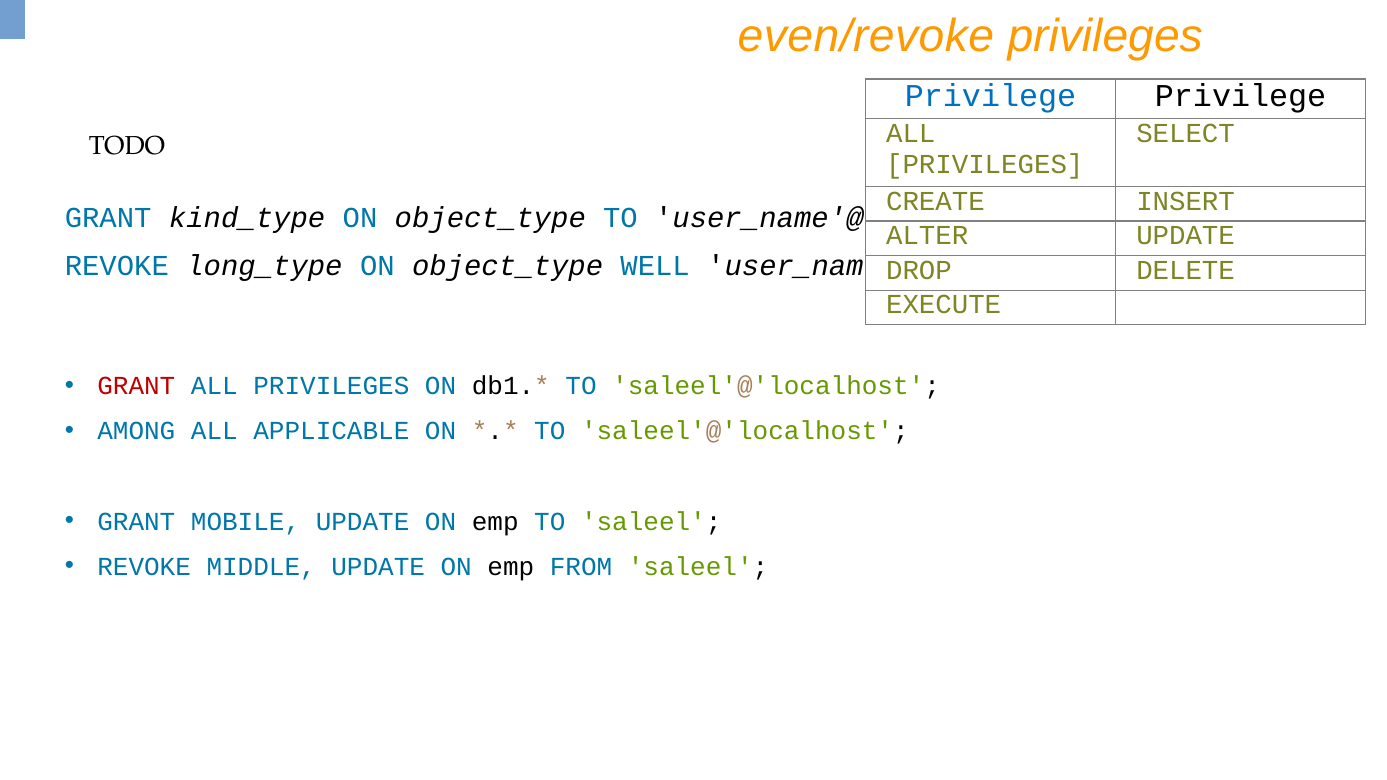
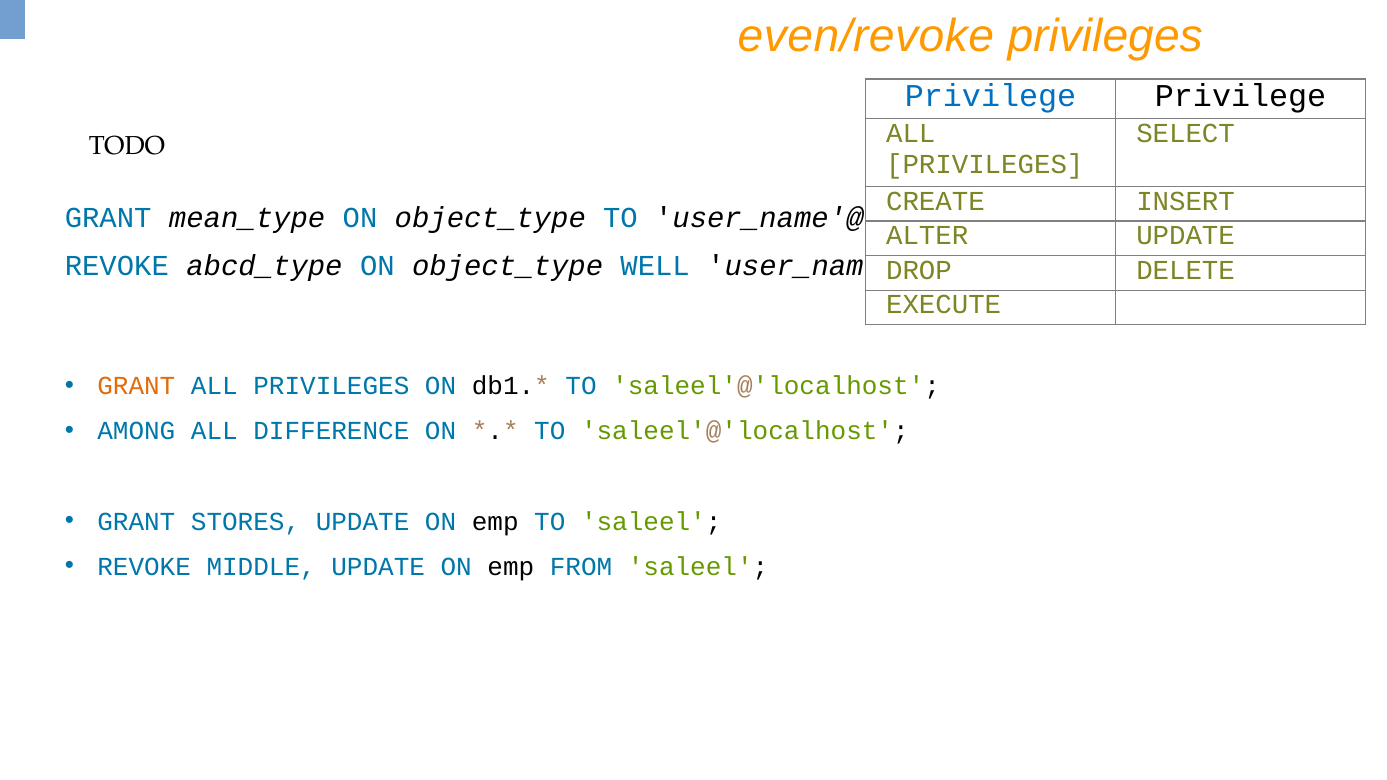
kind_type: kind_type -> mean_type (247, 218)
long_type: long_type -> abcd_type (264, 266)
GRANT colour: red -> orange (136, 386)
APPLICABLE: APPLICABLE -> DIFFERENCE (331, 431)
MOBILE: MOBILE -> STORES (246, 522)
